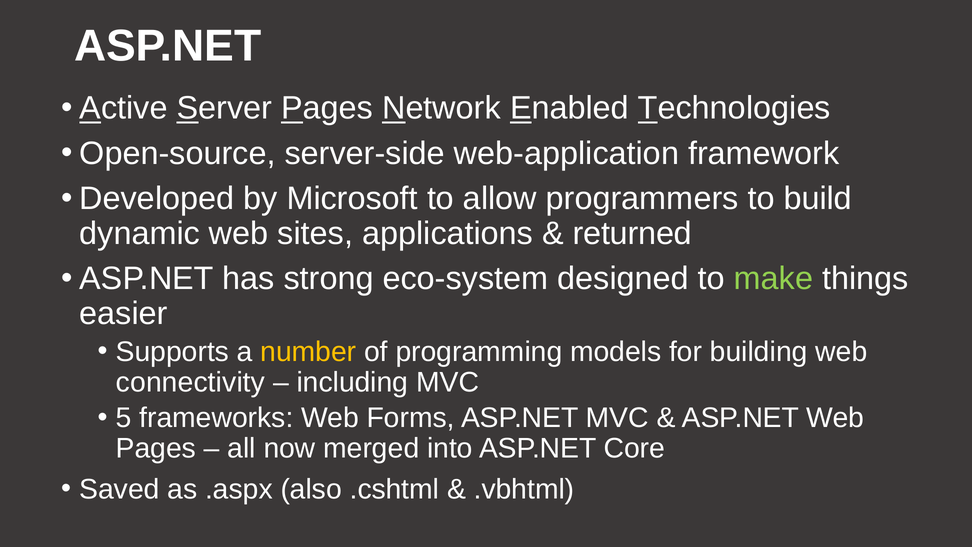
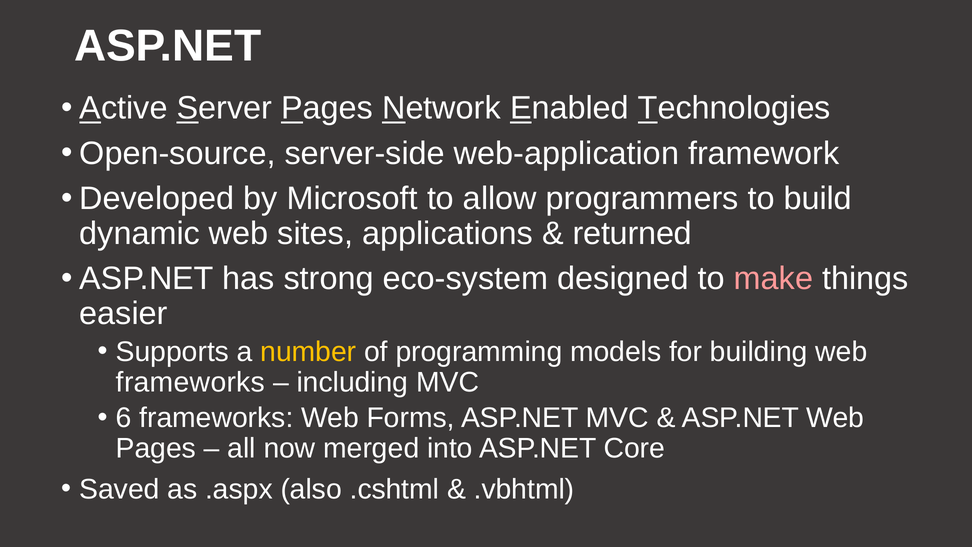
make colour: light green -> pink (774, 279)
connectivity: connectivity -> frameworks (190, 382)
5: 5 -> 6 (124, 418)
